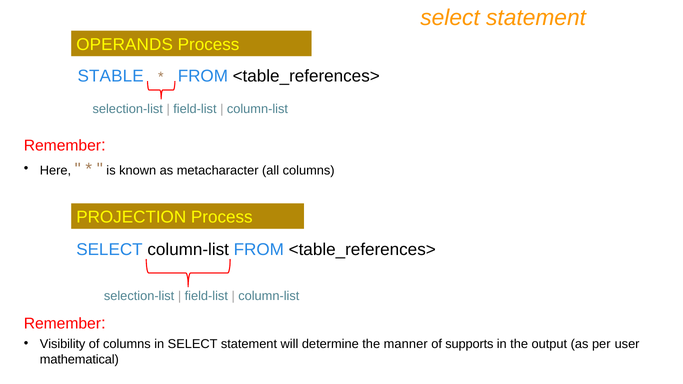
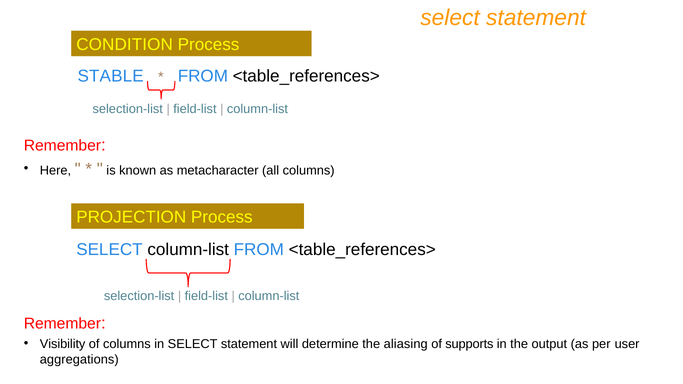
OPERANDS: OPERANDS -> CONDITION (125, 45)
manner: manner -> aliasing (406, 344)
mathematical: mathematical -> aggregations (79, 359)
